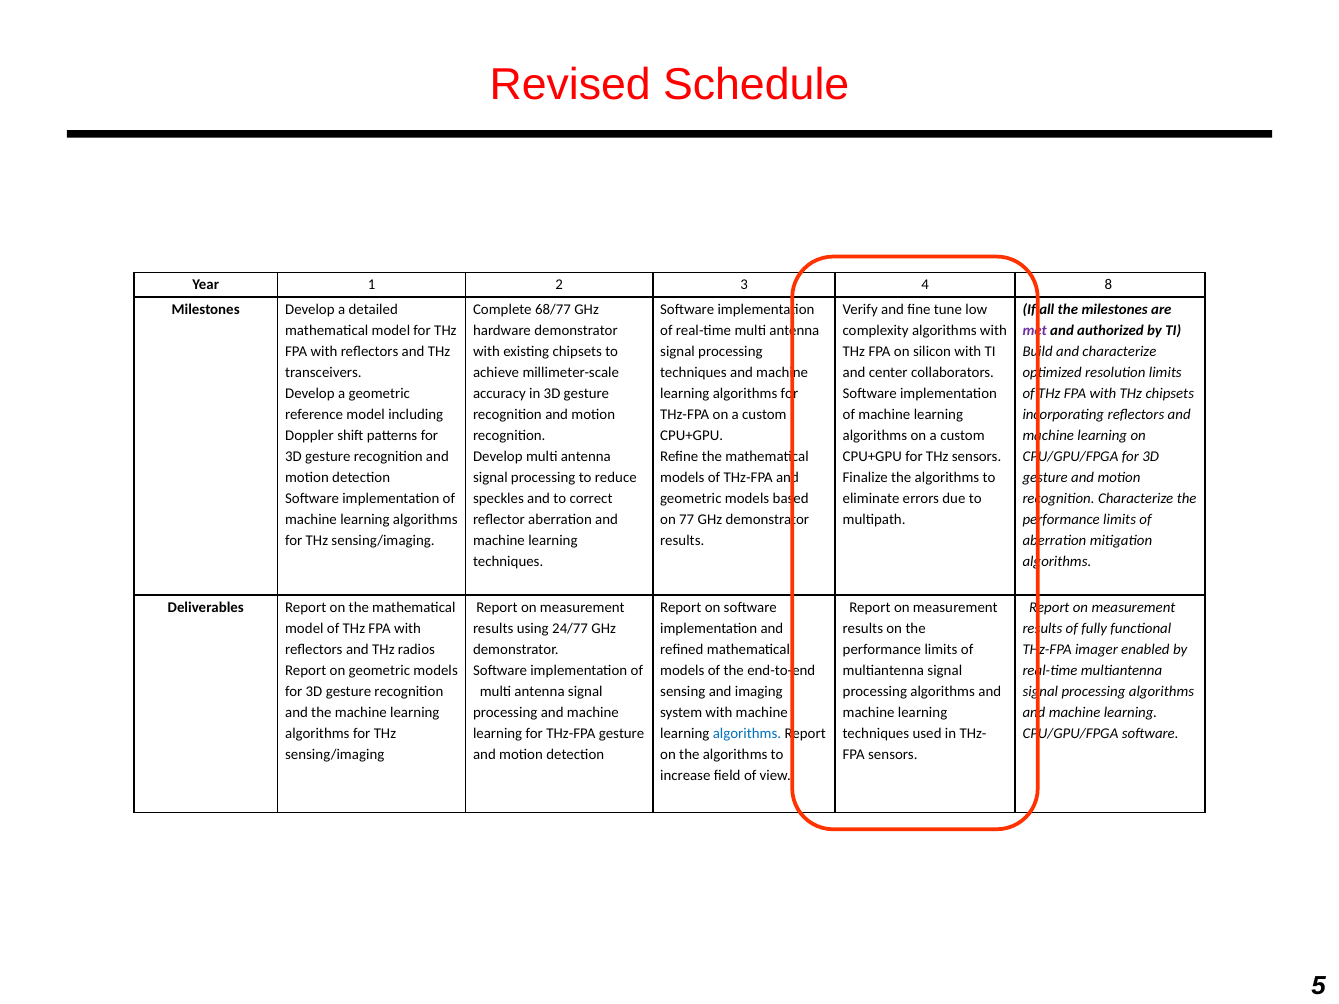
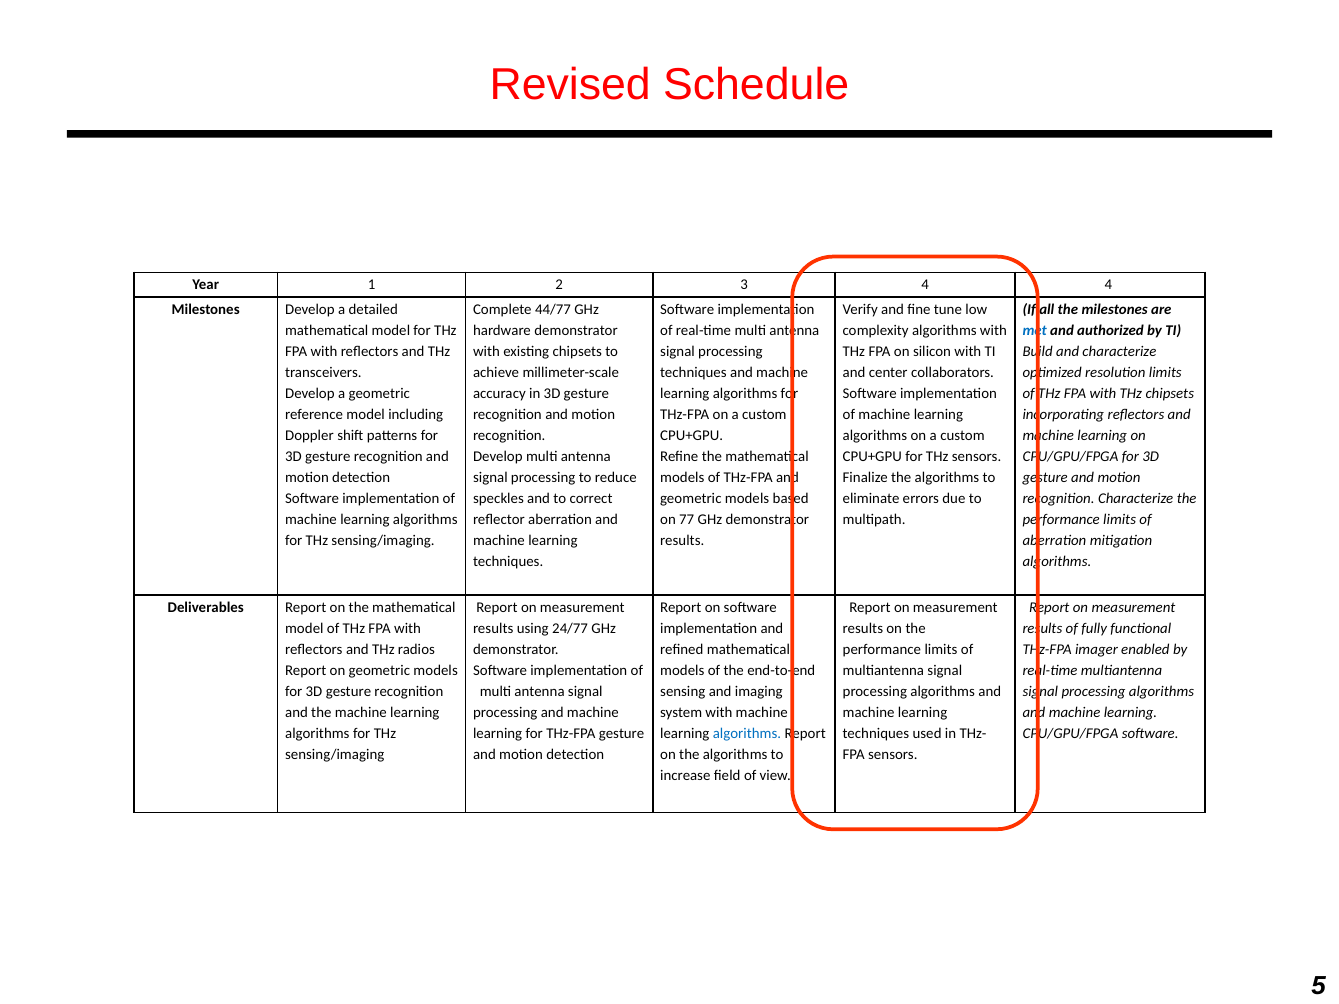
4 8: 8 -> 4 (1108, 285)
68/77: 68/77 -> 44/77 (553, 309)
met colour: purple -> blue (1035, 330)
